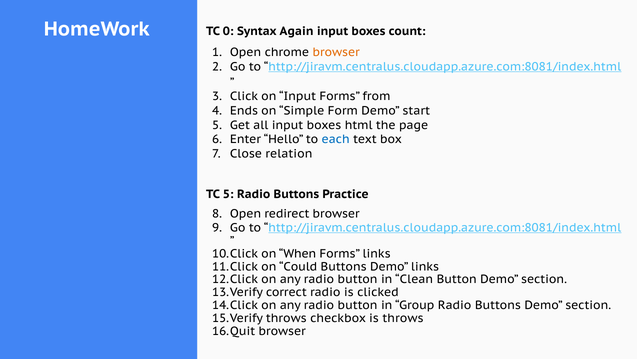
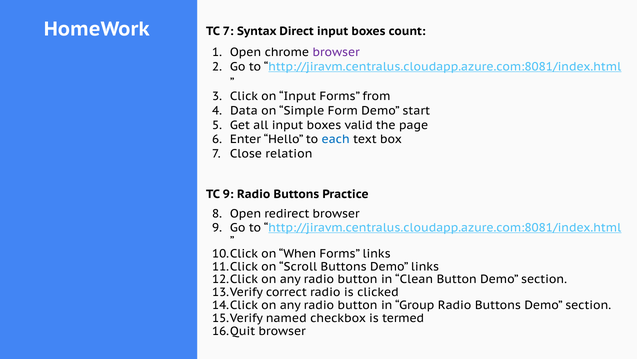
TC 0: 0 -> 7 (228, 31)
Again: Again -> Direct (297, 31)
browser colour: orange -> purple (336, 52)
Ends: Ends -> Data (244, 111)
html: html -> valid (359, 125)
TC 5: 5 -> 9 (228, 194)
Could: Could -> Scroll (298, 266)
throws: throws -> named (286, 318)
is throws: throws -> termed (403, 318)
